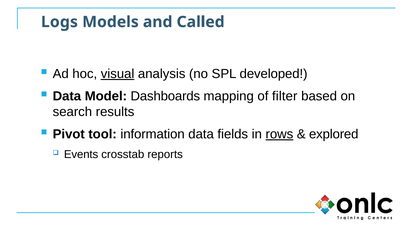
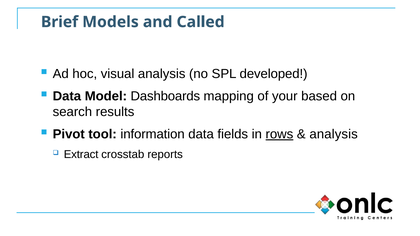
Logs: Logs -> Brief (60, 22)
visual underline: present -> none (118, 74)
filter: filter -> your (285, 96)
explored: explored -> analysis (334, 134)
Events: Events -> Extract (81, 155)
